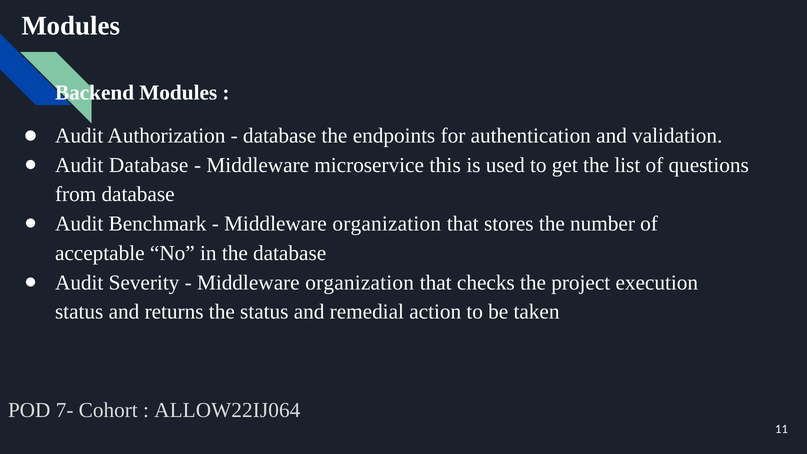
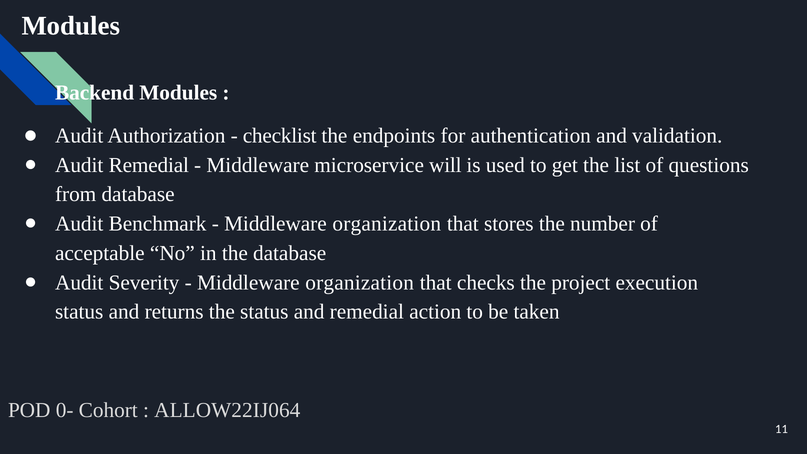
database: database -> checklist (280, 136)
Audit Database: Database -> Remedial (149, 165)
this: this -> will (445, 165)
7-: 7- -> 0- (65, 410)
